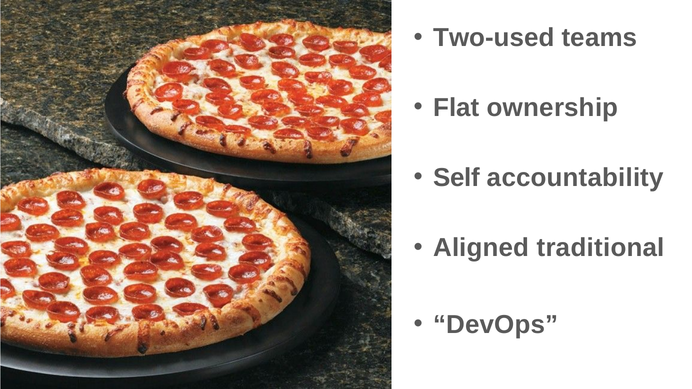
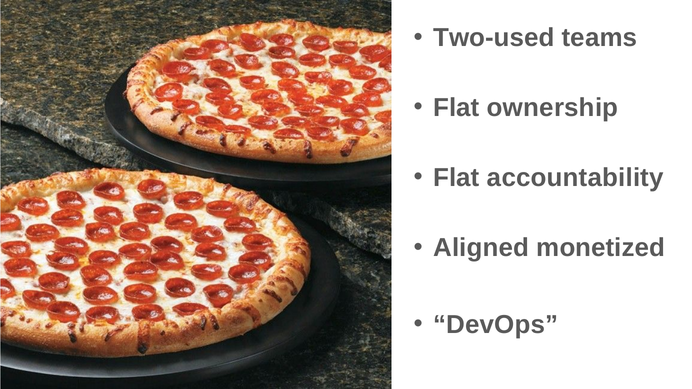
Self: Self -> Flat (456, 178)
traditional: traditional -> monetized (601, 248)
